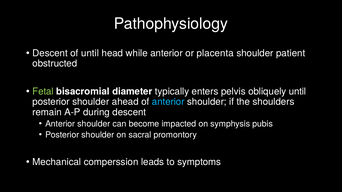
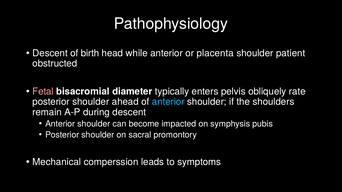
of until: until -> birth (90, 53)
Fetal colour: light green -> pink (43, 92)
obliquely until: until -> rate (297, 92)
